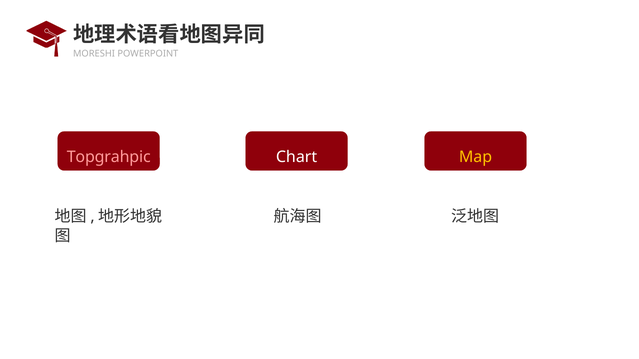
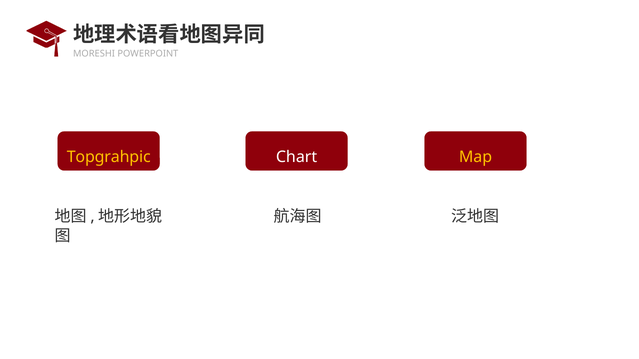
Topgrahpic colour: pink -> yellow (109, 157)
